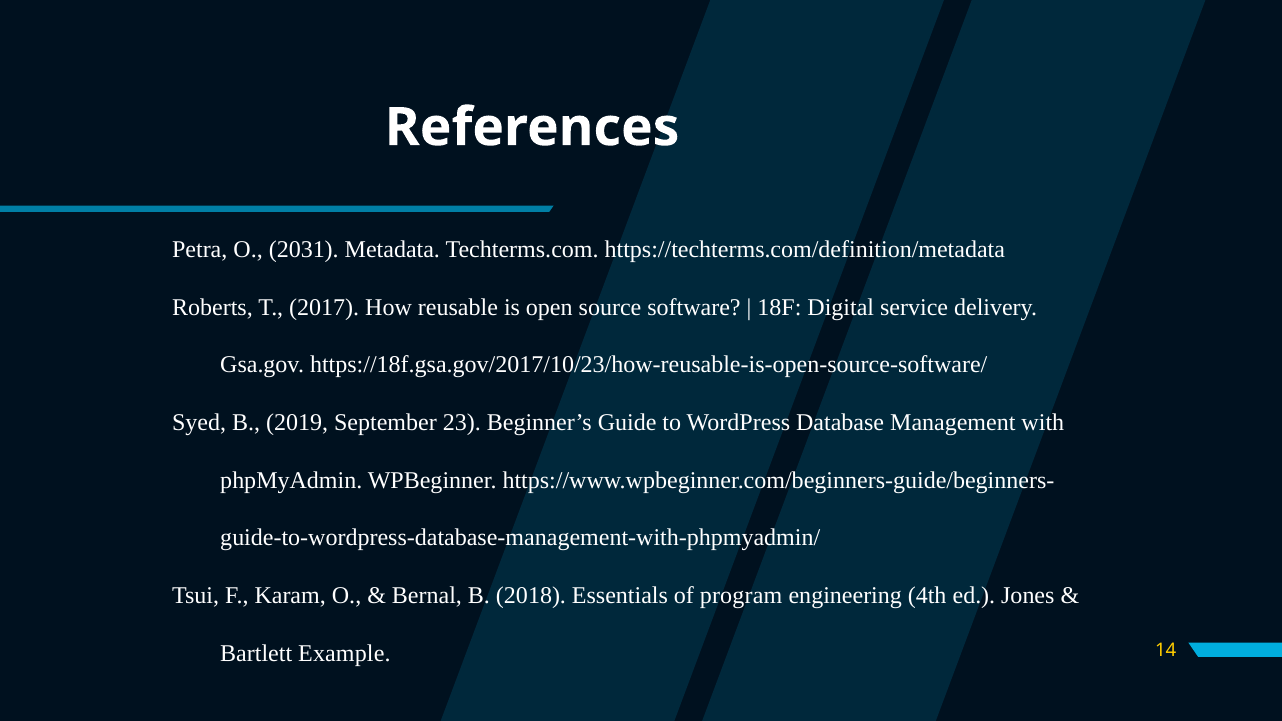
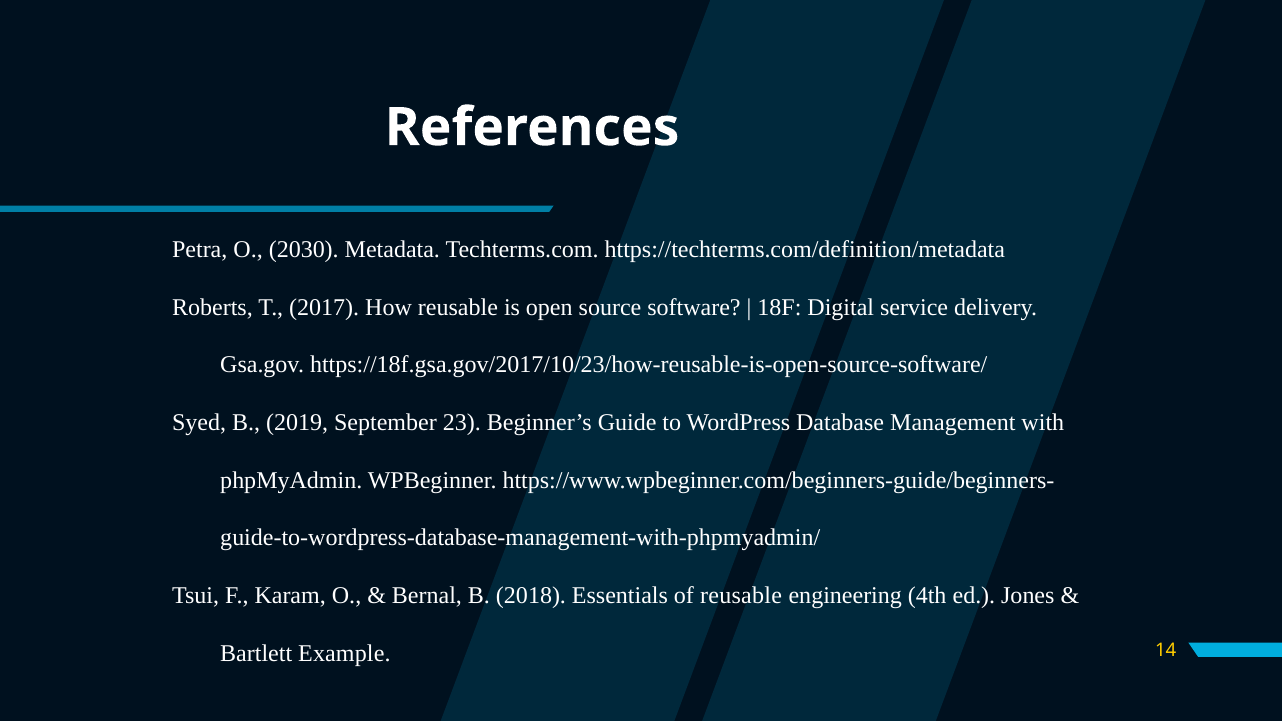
2031: 2031 -> 2030 (304, 250)
of program: program -> reusable (741, 596)
